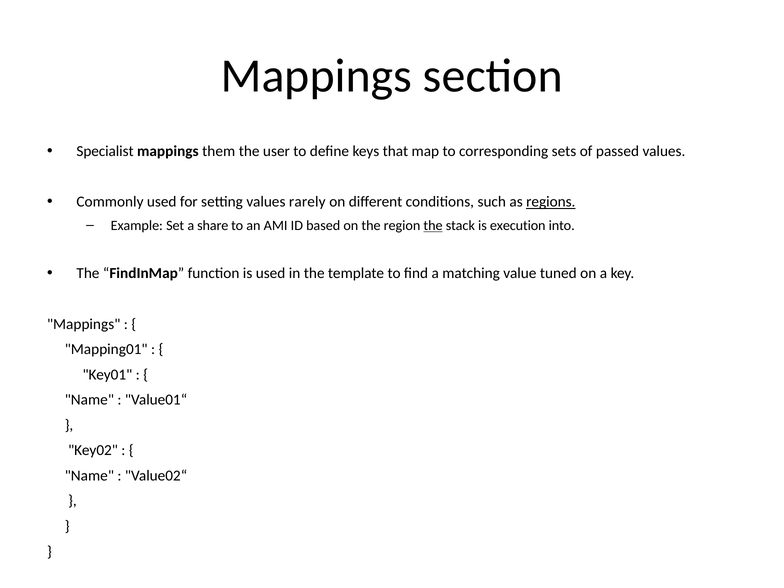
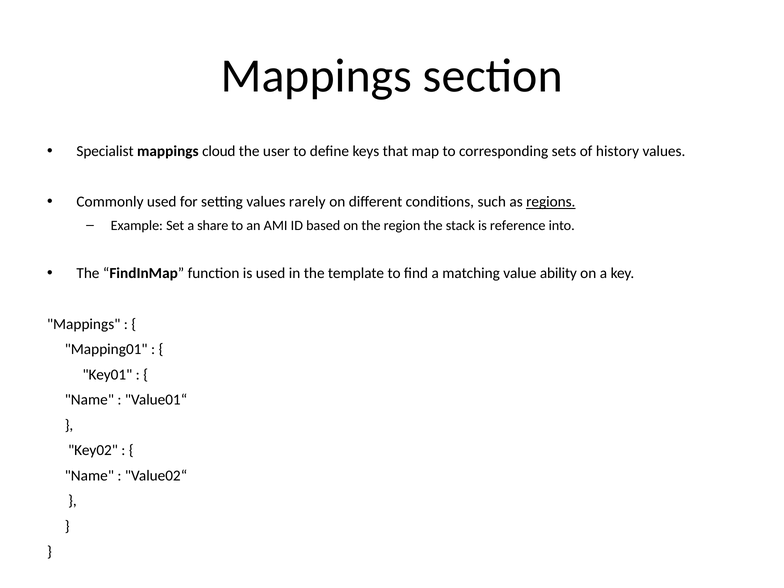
them: them -> cloud (219, 151)
passed: passed -> history (617, 151)
the underline: present -> none (433, 226)
execution: execution -> reference (518, 226)
tuned: tuned -> ability (558, 273)
